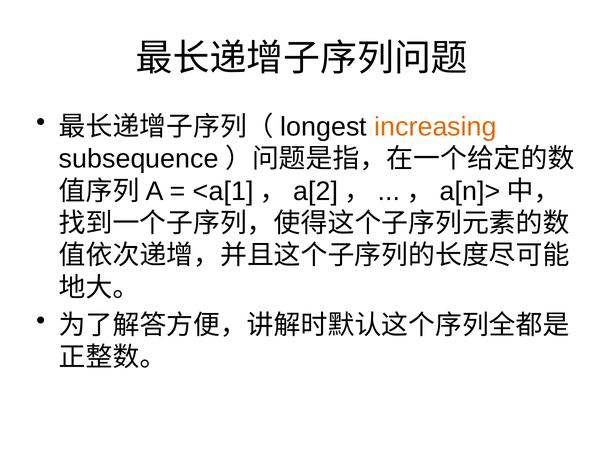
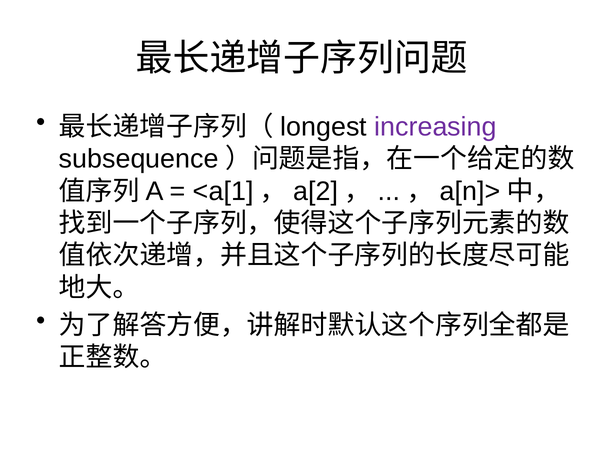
increasing colour: orange -> purple (436, 127)
